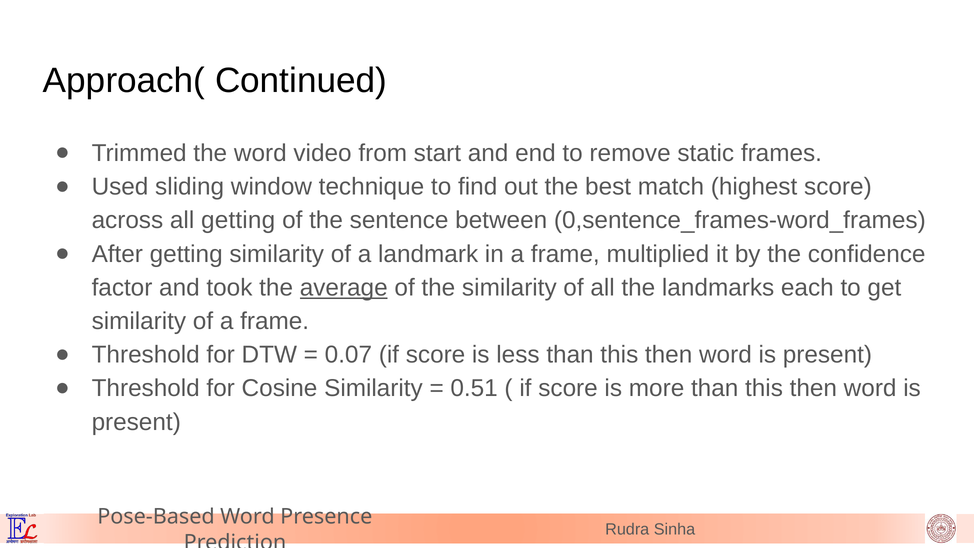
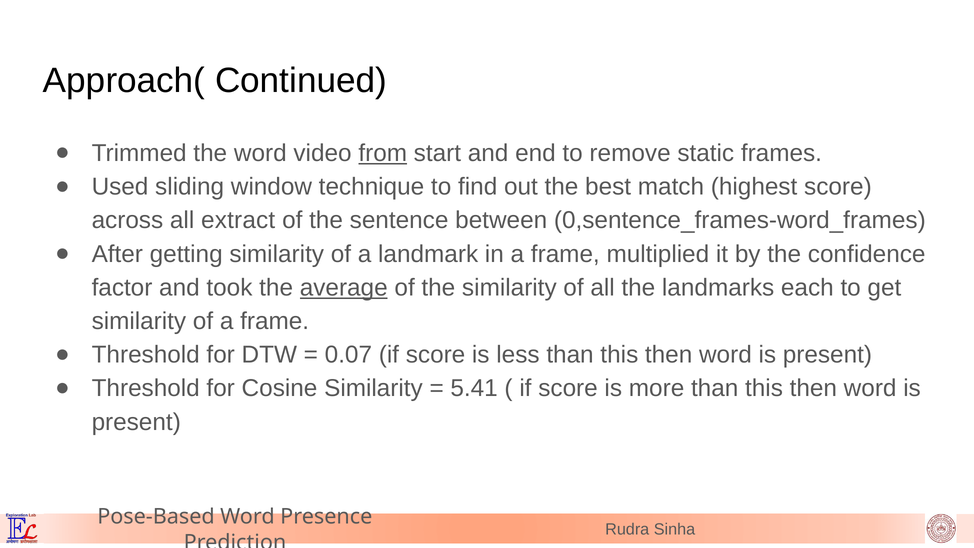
from underline: none -> present (383, 153)
all getting: getting -> extract (238, 220)
0.51: 0.51 -> 5.41 (474, 388)
